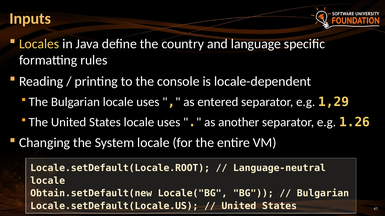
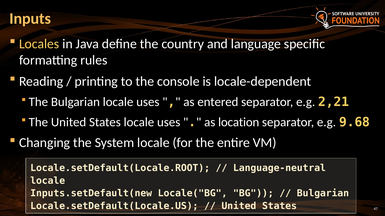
1,29: 1,29 -> 2,21 (334, 102)
another: another -> location (239, 122)
1.26: 1.26 -> 9.68 (355, 122)
Obtain.setDefault(new: Obtain.setDefault(new -> Inputs.setDefault(new (91, 194)
